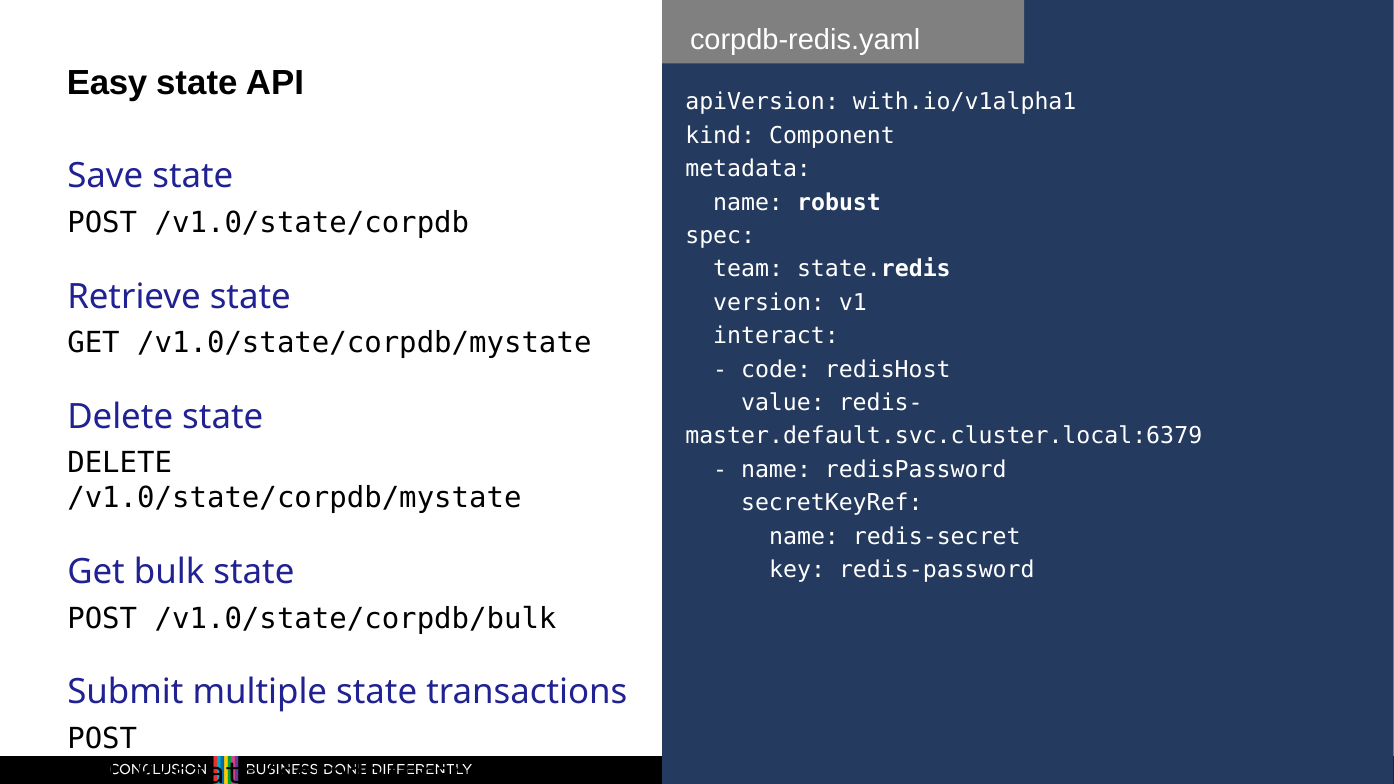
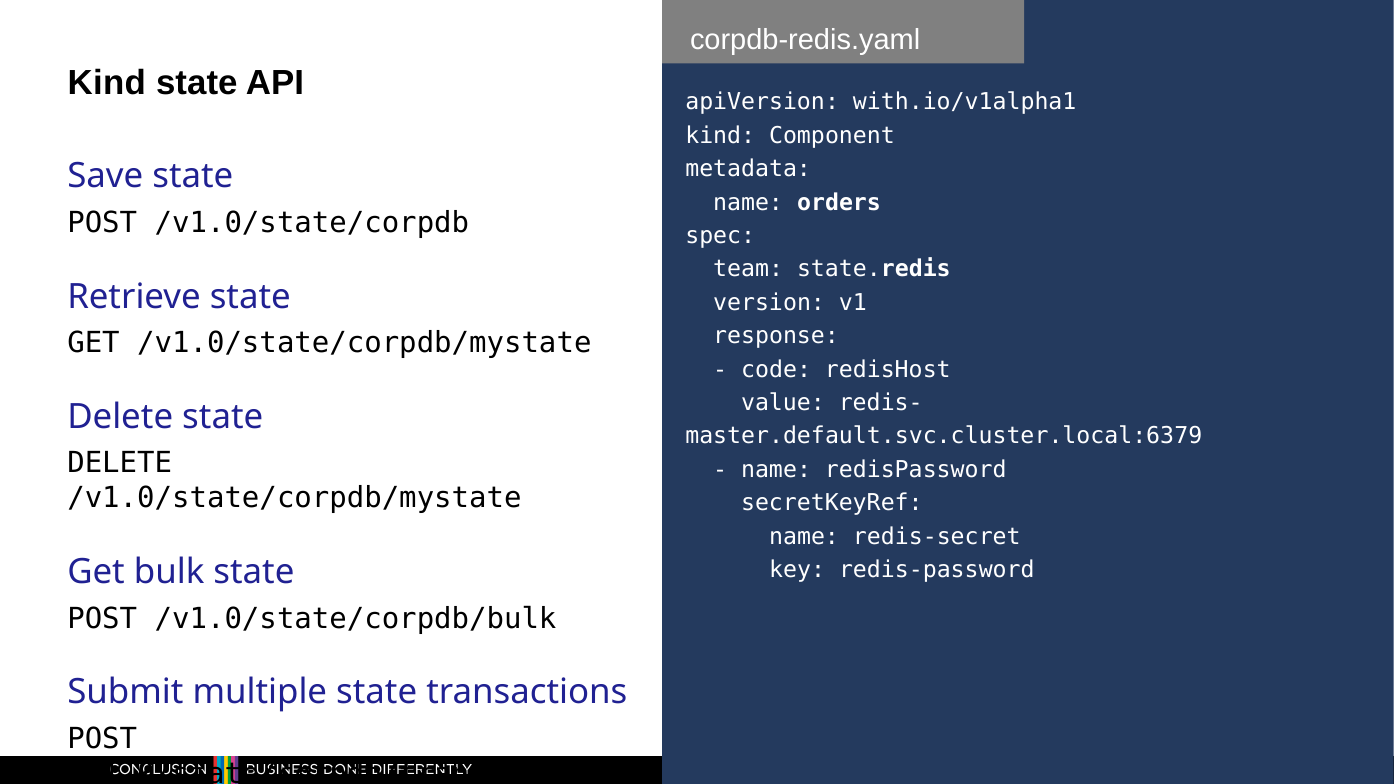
Easy: Easy -> Kind (107, 83)
robust: robust -> orders (839, 202)
interact: interact -> response (776, 336)
